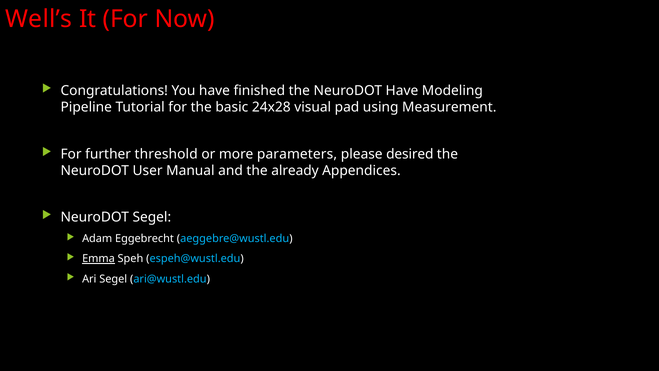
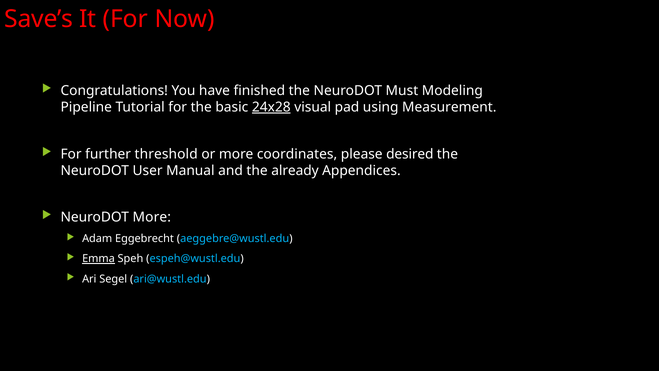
Well’s: Well’s -> Save’s (39, 19)
NeuroDOT Have: Have -> Must (402, 91)
24x28 underline: none -> present (271, 107)
parameters: parameters -> coordinates (297, 154)
NeuroDOT Segel: Segel -> More (152, 217)
